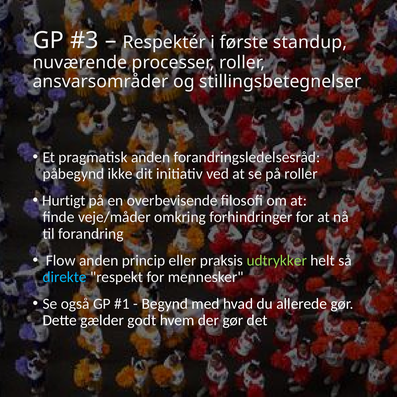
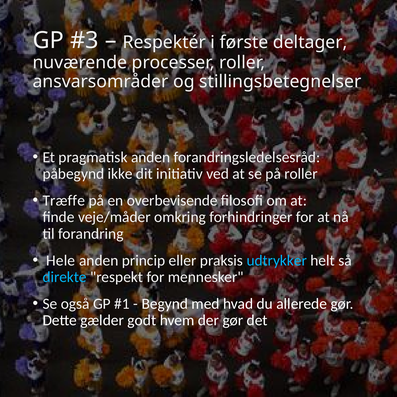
standup: standup -> deltager (310, 42)
Hurtigt: Hurtigt -> Træffe (64, 200)
Flow: Flow -> Hele (61, 260)
udtrykker colour: light green -> light blue (277, 260)
